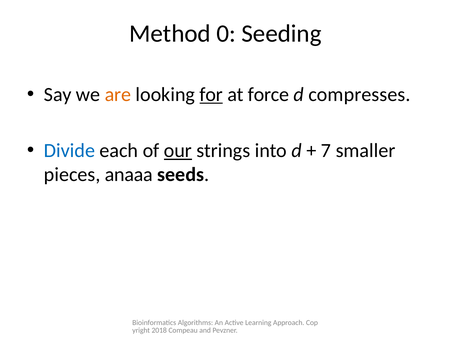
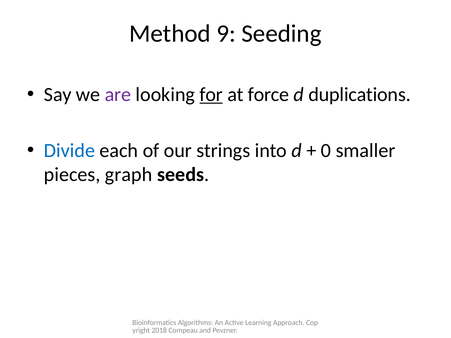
0: 0 -> 9 (226, 34)
are colour: orange -> purple (118, 95)
compresses: compresses -> duplications (360, 95)
our underline: present -> none (178, 151)
7: 7 -> 0 (326, 151)
anaaa: anaaa -> graph (129, 175)
